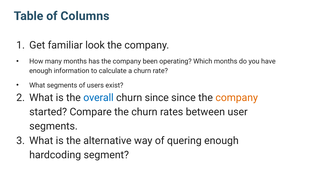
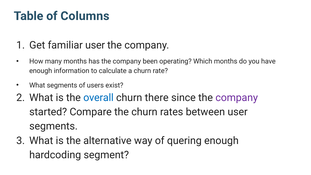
familiar look: look -> user (95, 45)
churn since: since -> there (157, 98)
company colour: orange -> purple (237, 98)
